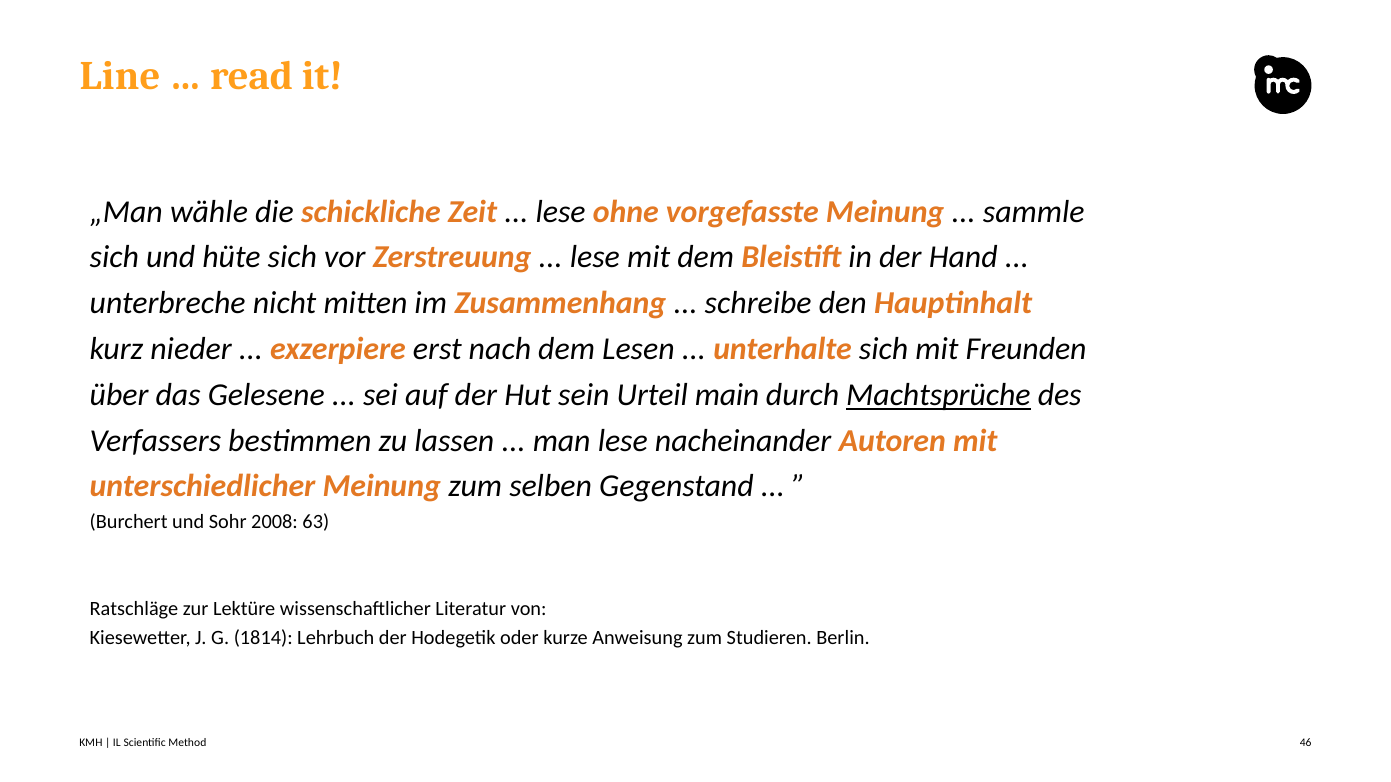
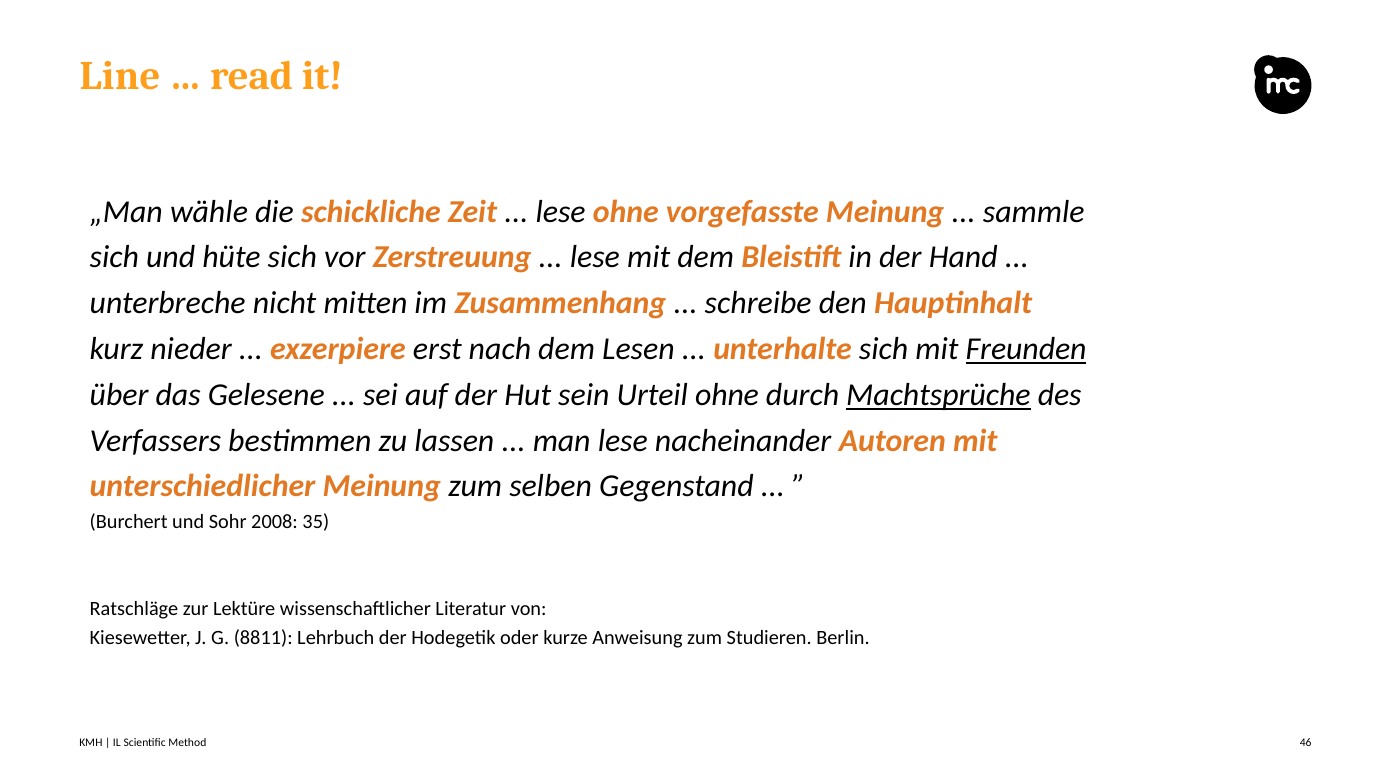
Freunden underline: none -> present (1026, 349)
Urteil main: main -> ohne (727, 395)
63: 63 -> 35 (316, 522)
1814: 1814 -> 8811 (263, 638)
